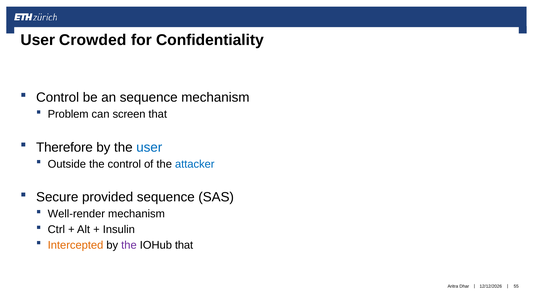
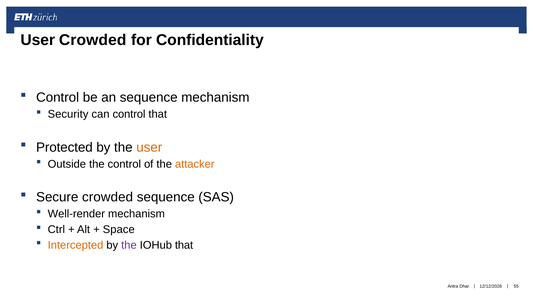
Problem: Problem -> Security (68, 114)
can screen: screen -> control (129, 114)
Therefore: Therefore -> Protected (64, 147)
user colour: blue -> orange (149, 147)
attacker colour: blue -> orange (195, 164)
Secure provided: provided -> crowded (108, 197)
Insulin: Insulin -> Space (119, 229)
